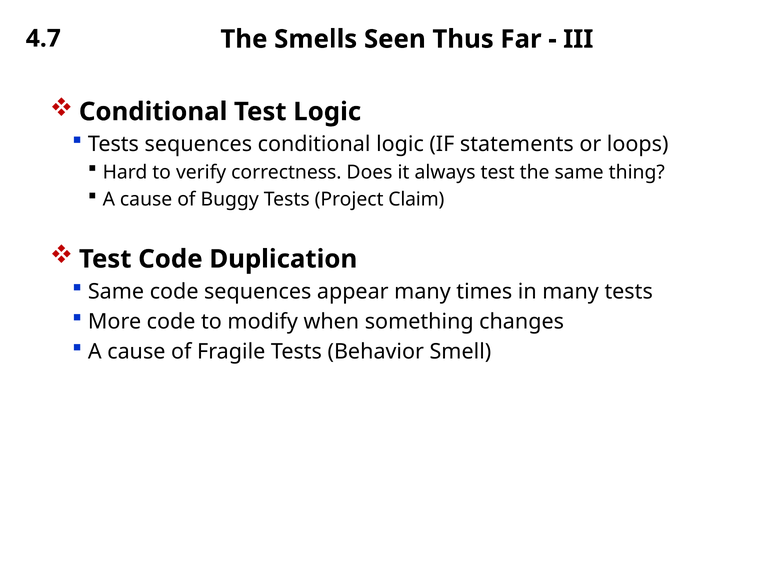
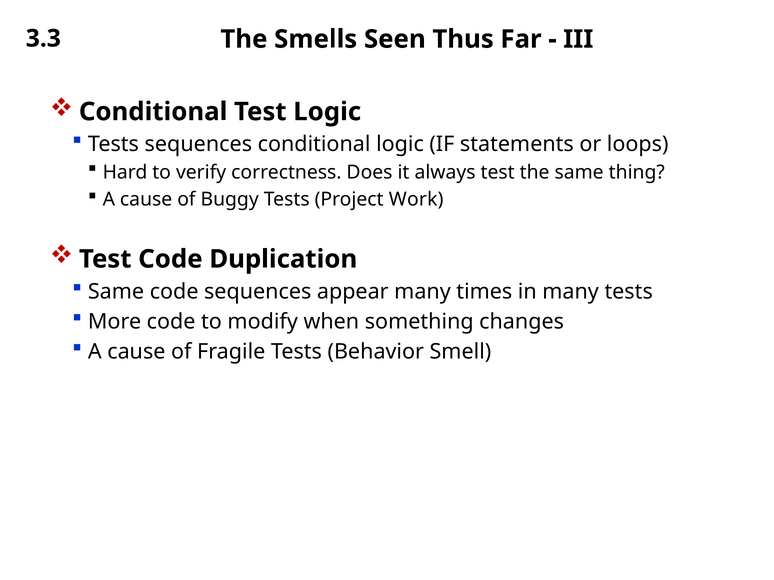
4.7: 4.7 -> 3.3 (43, 38)
Claim: Claim -> Work (416, 200)
